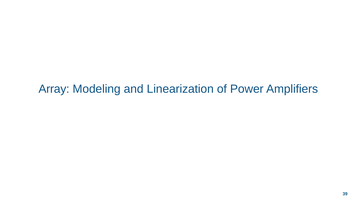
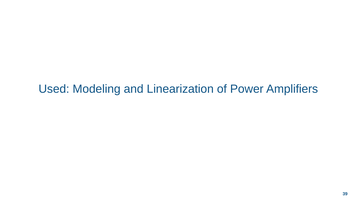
Array: Array -> Used (54, 89)
